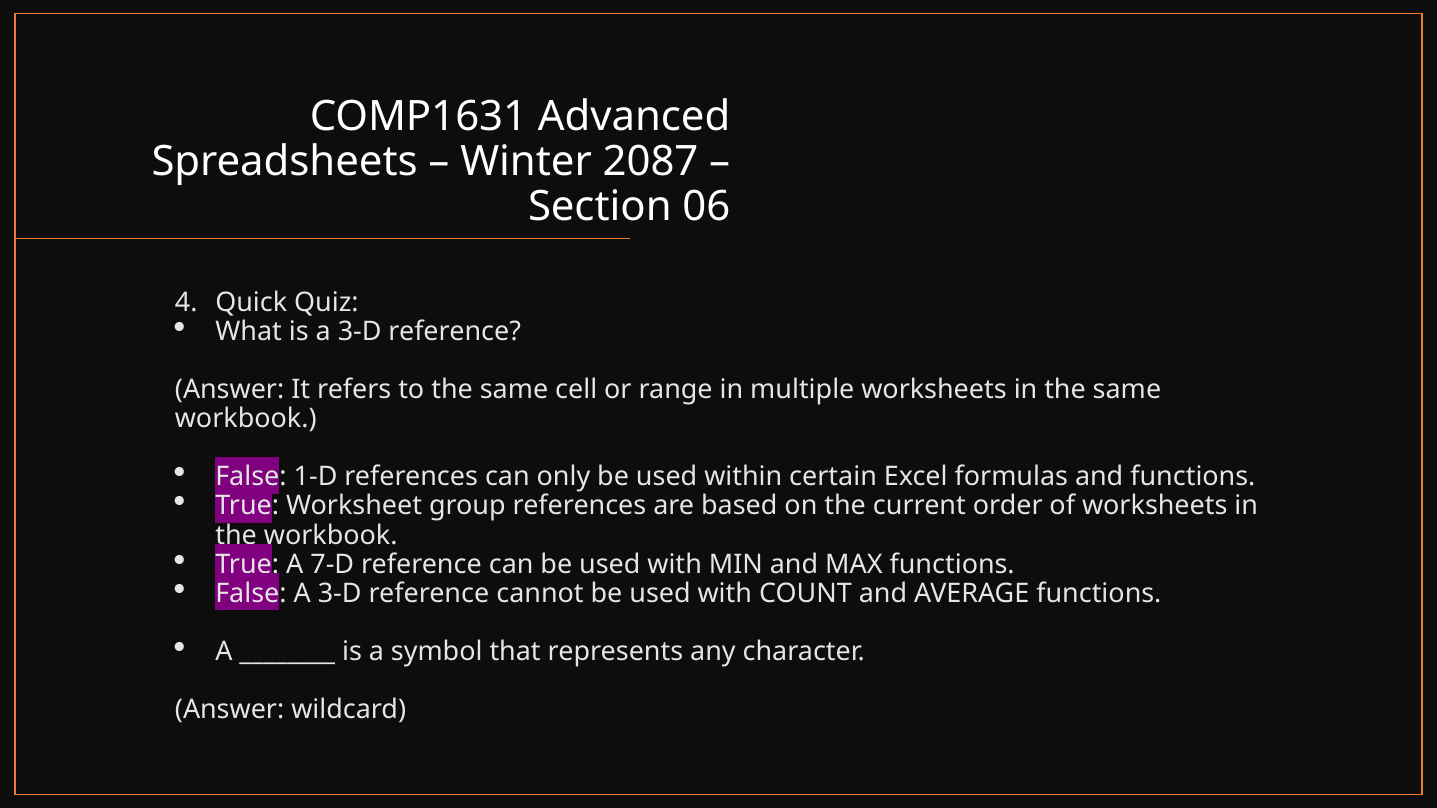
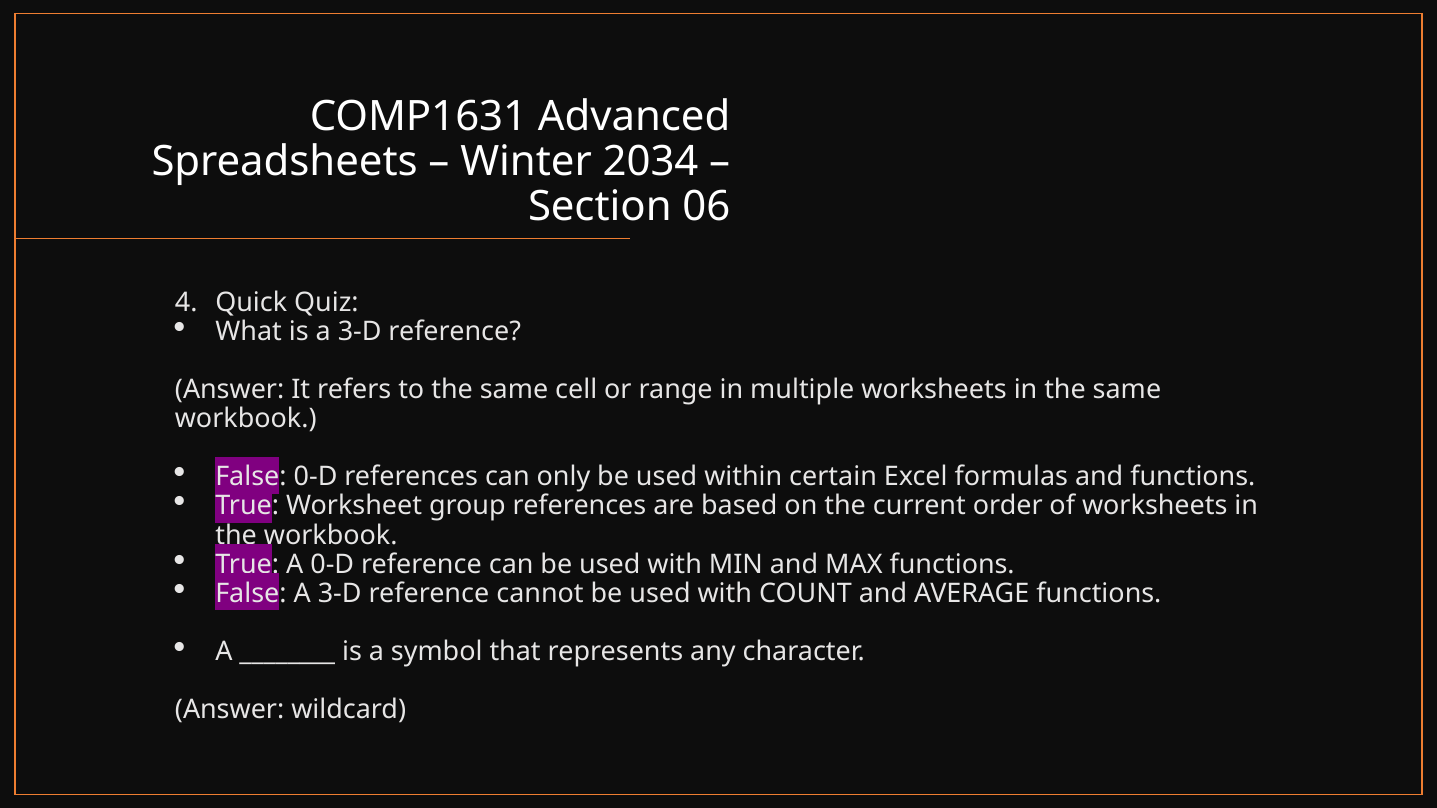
2087: 2087 -> 2034 (651, 162)
1-D: 1-D -> 0-D (316, 477)
A 7-D: 7-D -> 0-D (332, 564)
